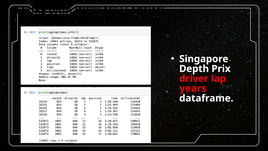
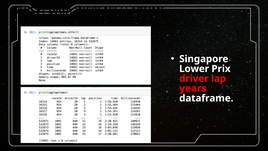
SECURE: SECURE -> WHILST (28, 10)
Depth: Depth -> Lower (194, 69)
